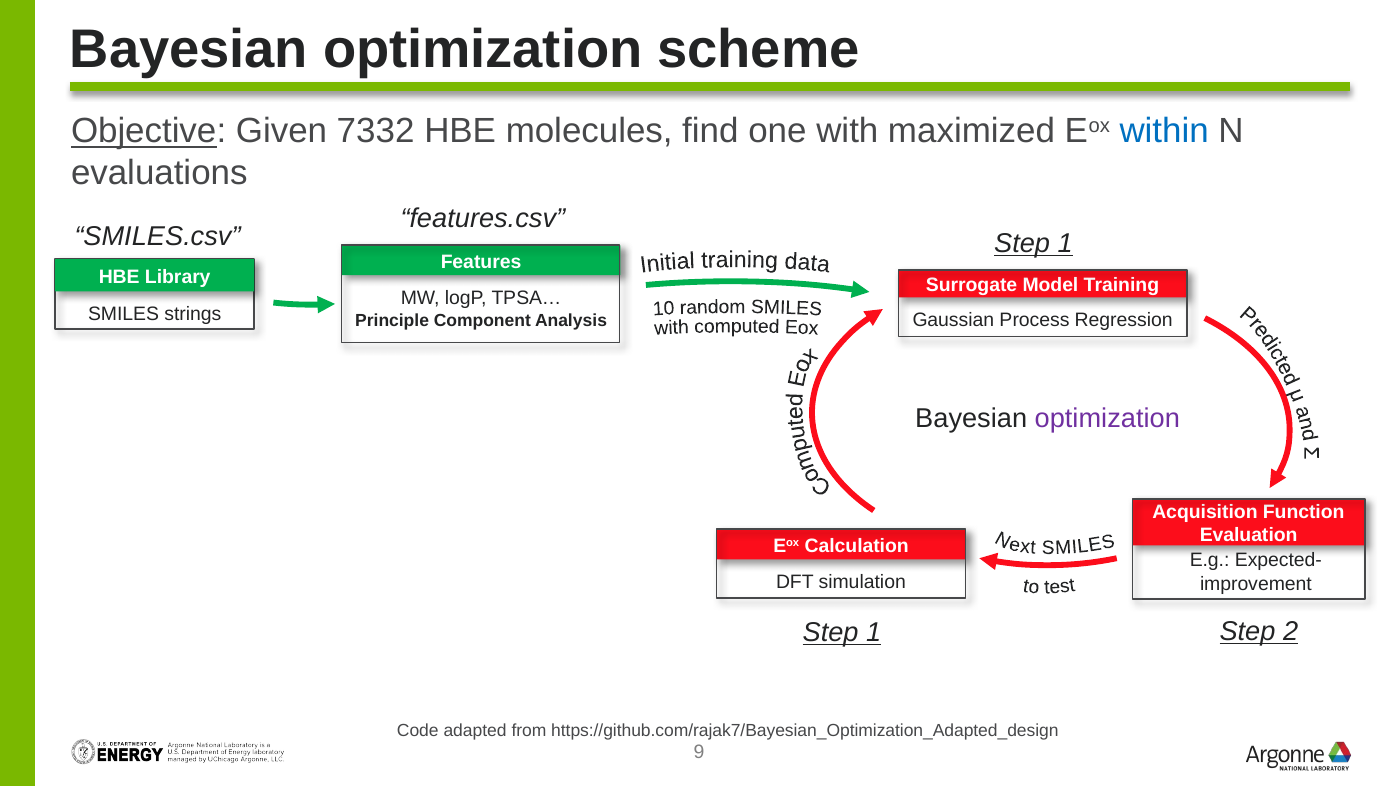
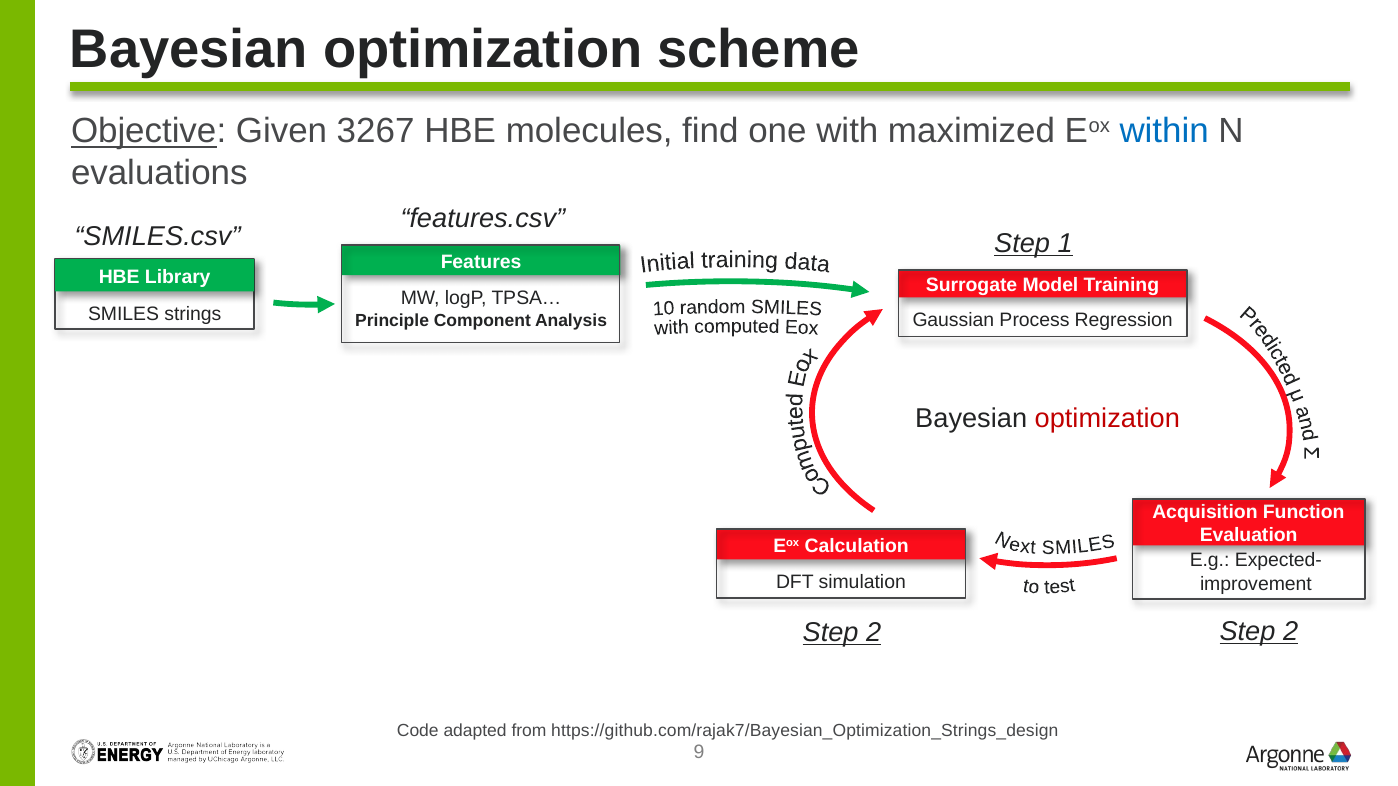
7332: 7332 -> 3267 (376, 131)
optimization colour: purple -> red (1107, 419)
1: 1 -> 2 (874, 633)
https://github.com/rajak7/Bayesian_Optimization_Adapted_design: https://github.com/rajak7/Bayesian_Optimization_Adapted_design -> https://github.com/rajak7/Bayesian_Optimization_Strings_design (805, 731)
